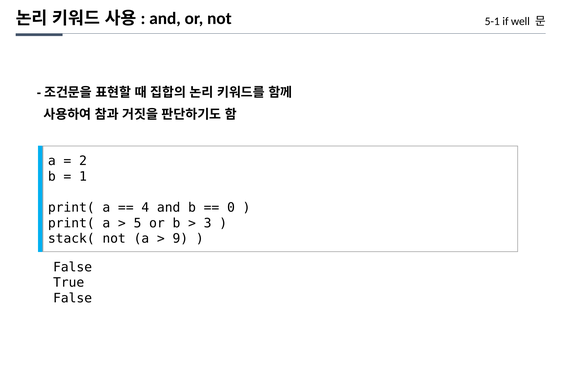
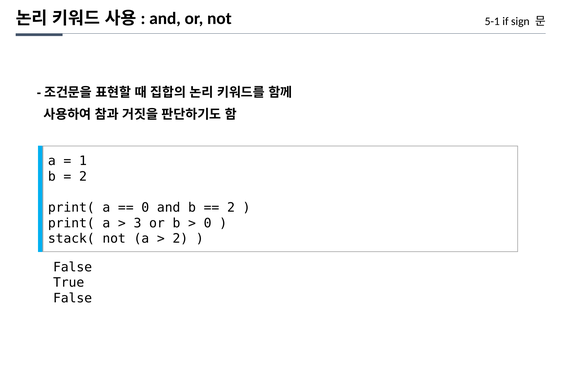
well: well -> sign (520, 21)
2: 2 -> 1 (83, 161)
1: 1 -> 2 (83, 176)
4: 4 -> 0 (145, 207)
0: 0 -> 2 (231, 207)
5: 5 -> 3 (138, 223)
3: 3 -> 0 (208, 223)
9: 9 -> 2 (180, 238)
